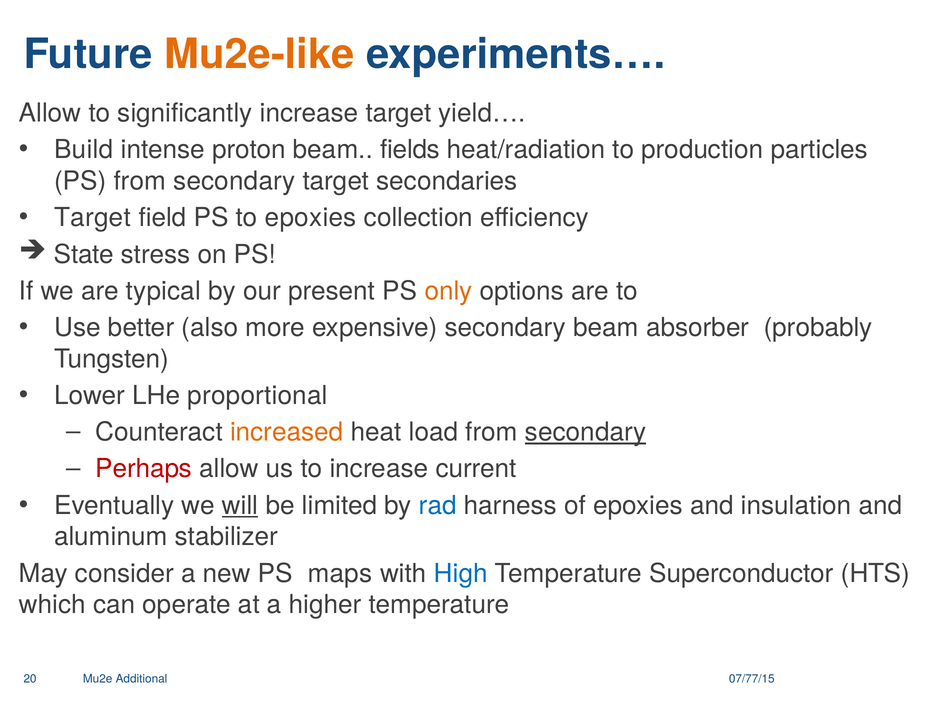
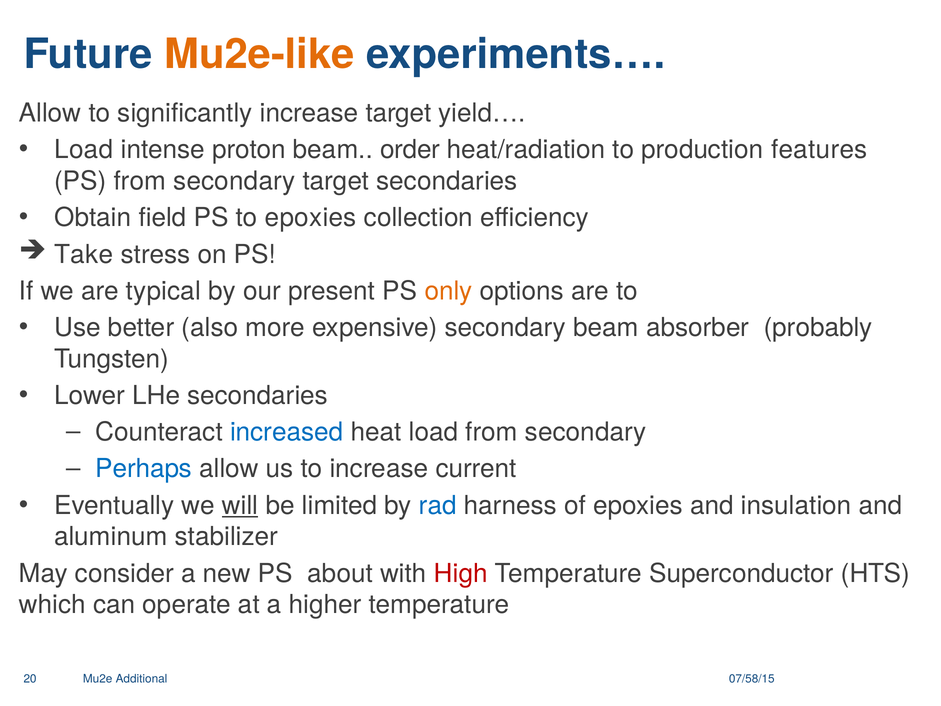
Build: Build -> Load (84, 150)
fields: fields -> order (410, 150)
particles: particles -> features (819, 150)
Target: Target -> Obtain (93, 218)
State: State -> Take (84, 254)
LHe proportional: proportional -> secondaries (258, 395)
increased colour: orange -> blue (287, 432)
secondary underline: present -> none (586, 432)
Perhaps colour: red -> blue (144, 469)
maps: maps -> about (340, 573)
High colour: blue -> red (461, 573)
07/77/15: 07/77/15 -> 07/58/15 (752, 678)
